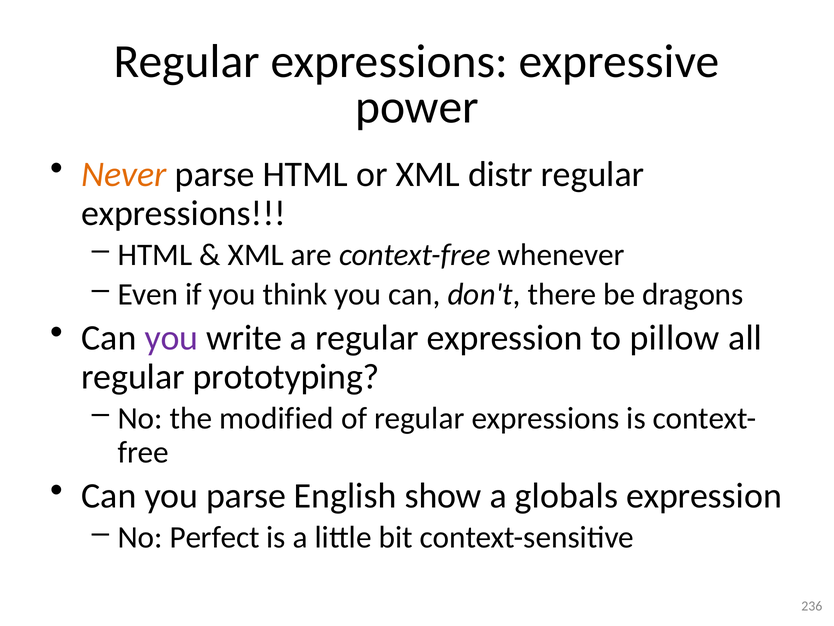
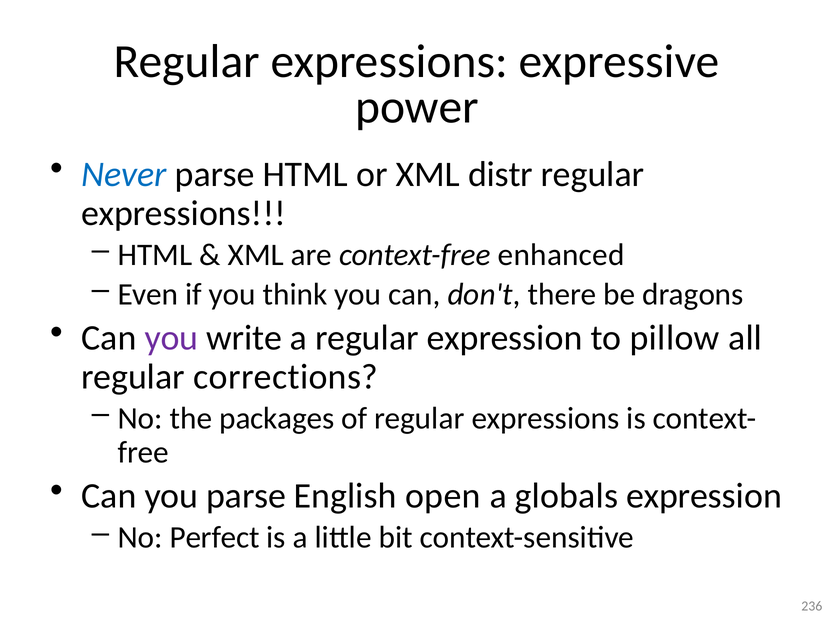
Never colour: orange -> blue (124, 174)
whenever: whenever -> enhanced (561, 255)
prototyping: prototyping -> corrections (286, 377)
modified: modified -> packages (277, 418)
show: show -> open (443, 496)
